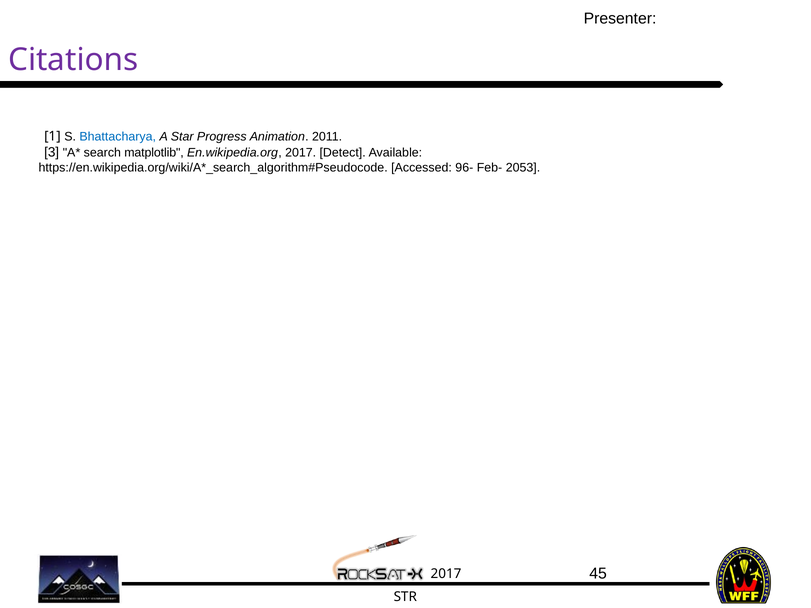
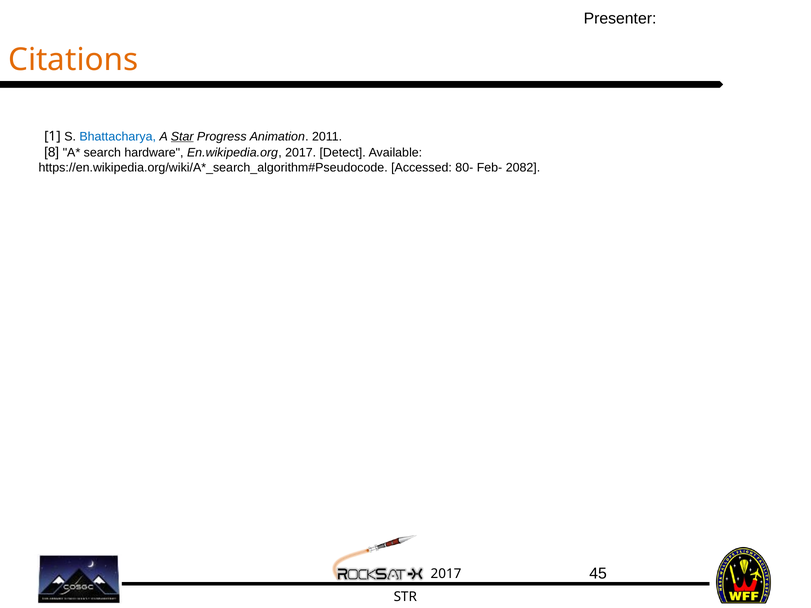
Citations colour: purple -> orange (73, 60)
Star underline: none -> present (182, 136)
3: 3 -> 8 (52, 152)
matplotlib: matplotlib -> hardware (154, 153)
96-: 96- -> 80- (464, 168)
2053: 2053 -> 2082 (523, 168)
